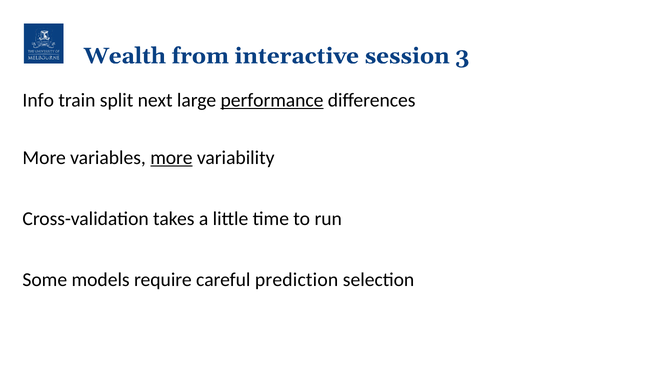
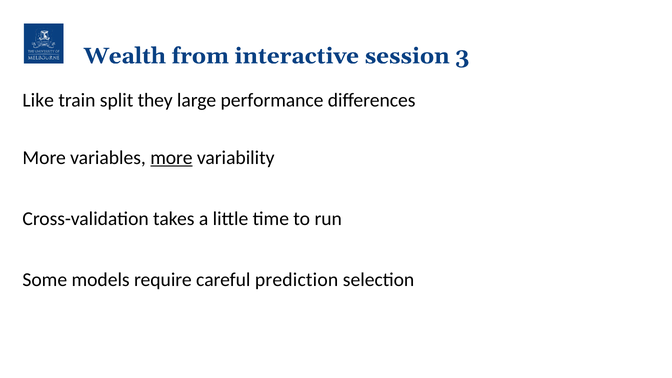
Info: Info -> Like (38, 100)
next: next -> they (155, 100)
performance underline: present -> none (272, 100)
